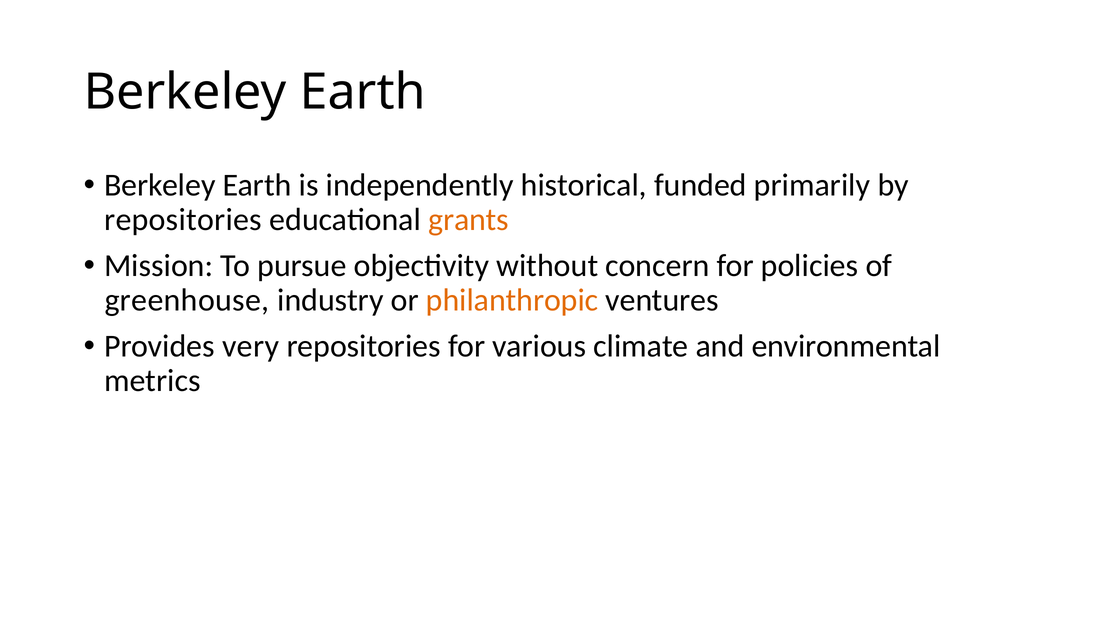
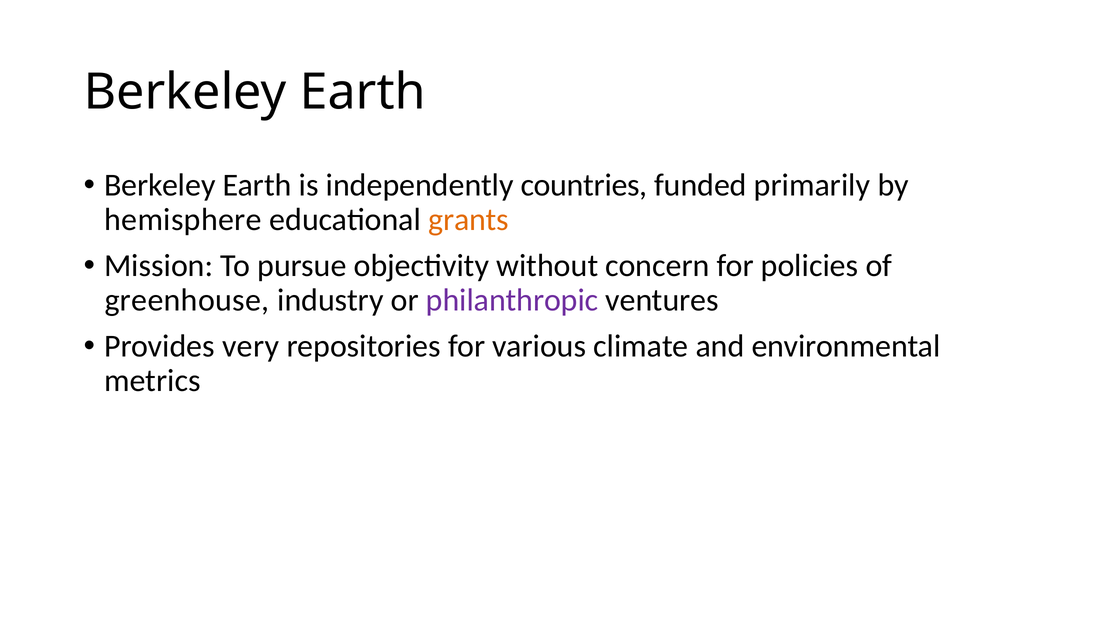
historical: historical -> countries (584, 185)
repositories: repositories -> hemisphere (183, 220)
philanthropic colour: orange -> purple (512, 300)
